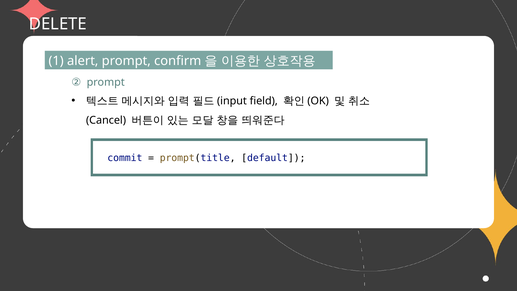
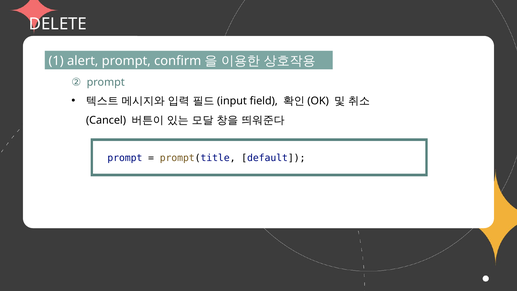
commit: commit -> prompt (125, 158)
